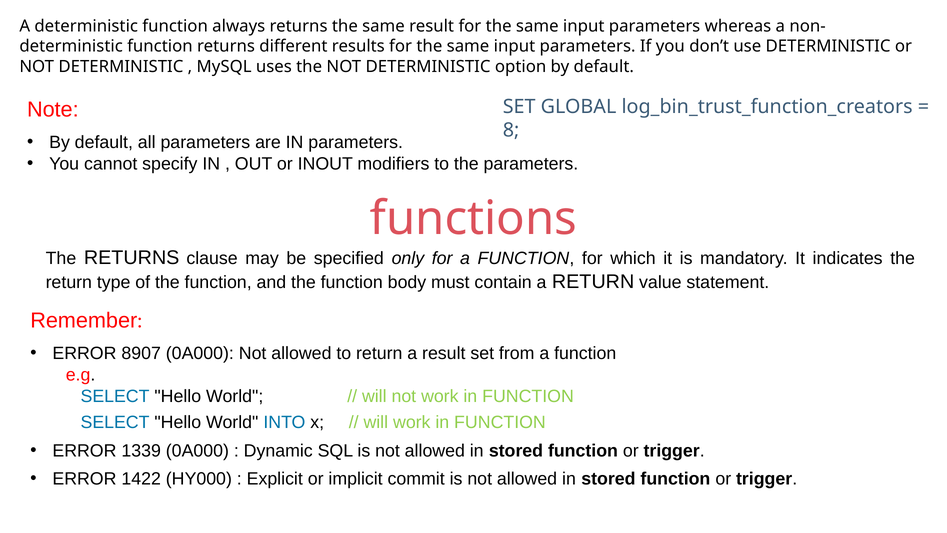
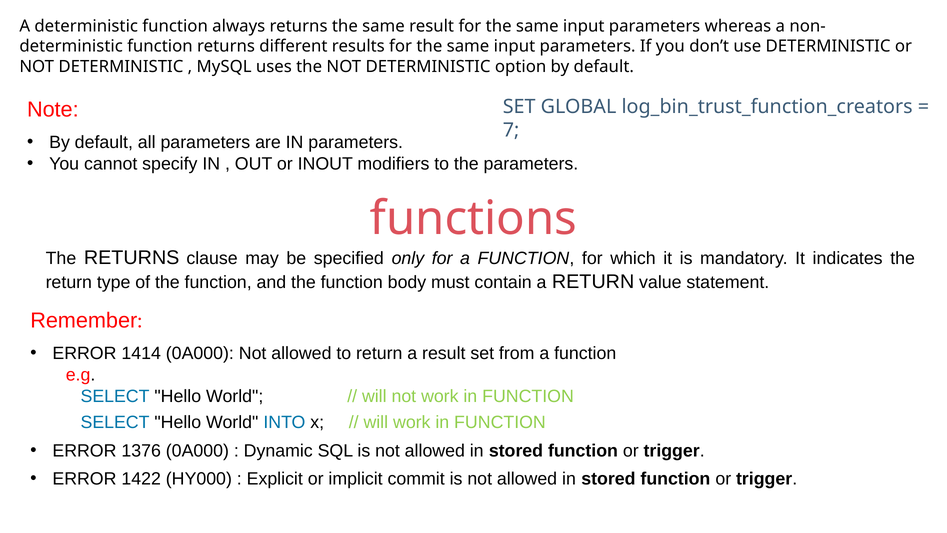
8: 8 -> 7 (511, 130)
8907: 8907 -> 1414 (141, 353)
1339: 1339 -> 1376 (141, 450)
